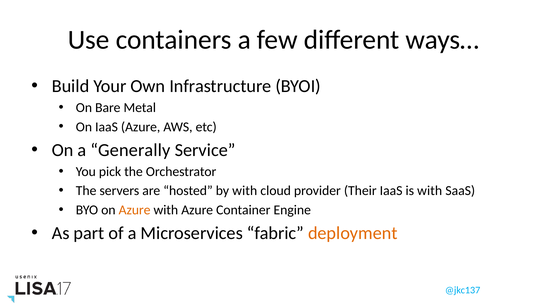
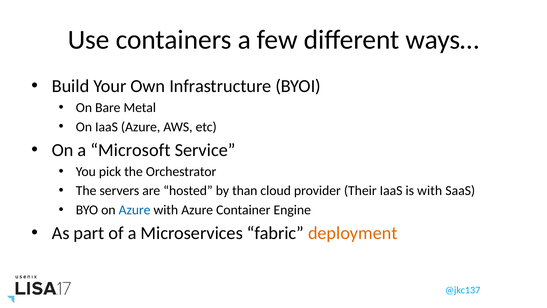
Generally: Generally -> Microsoft (131, 150)
by with: with -> than (245, 191)
Azure colour: orange -> blue (135, 210)
